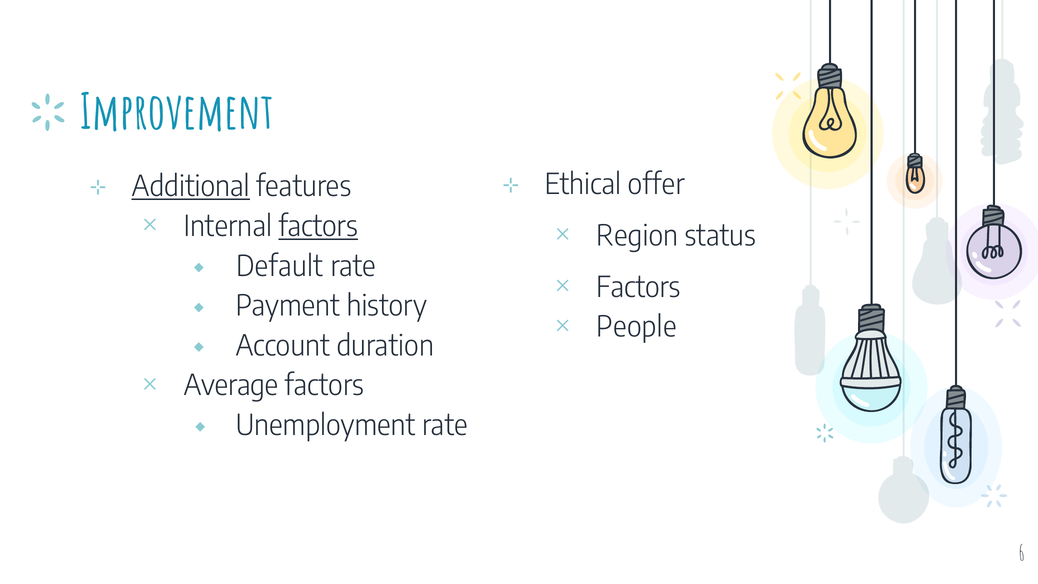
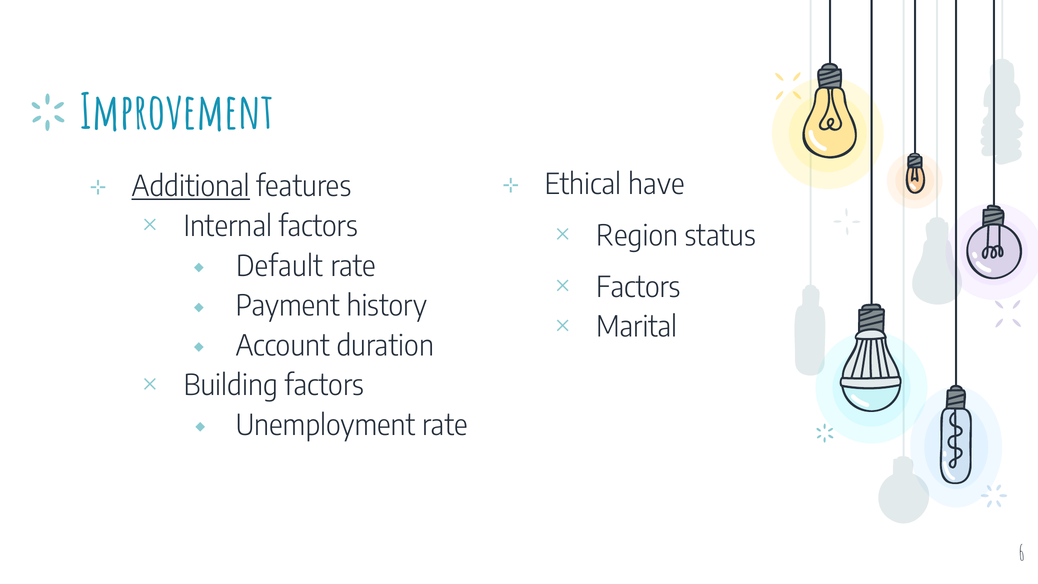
offer: offer -> have (656, 185)
factors underline: present -> none (318, 227)
People: People -> Marital (637, 327)
Average: Average -> Building (231, 386)
